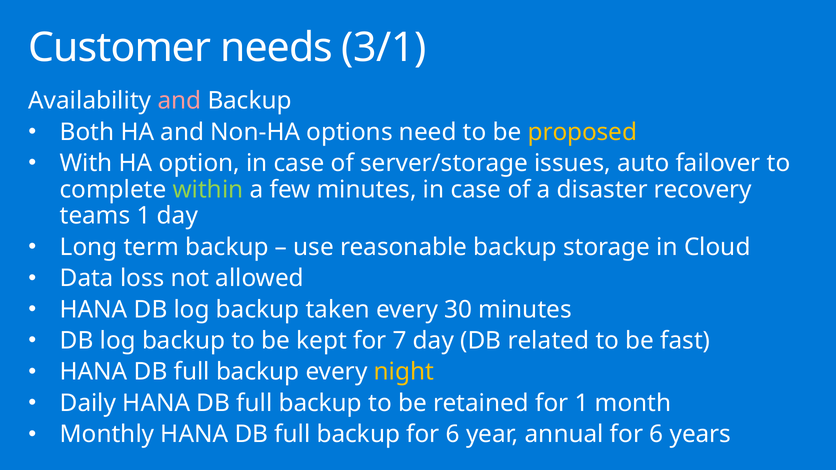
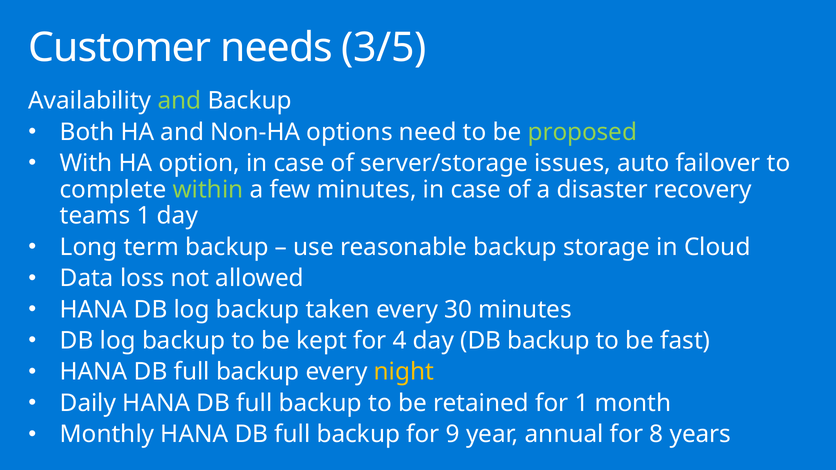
3/1: 3/1 -> 3/5 (384, 48)
and colour: pink -> light green (179, 101)
proposed colour: yellow -> light green (582, 132)
7: 7 -> 4 (400, 341)
DB related: related -> backup (549, 341)
backup for 6: 6 -> 9 (453, 435)
annual for 6: 6 -> 8 (656, 435)
